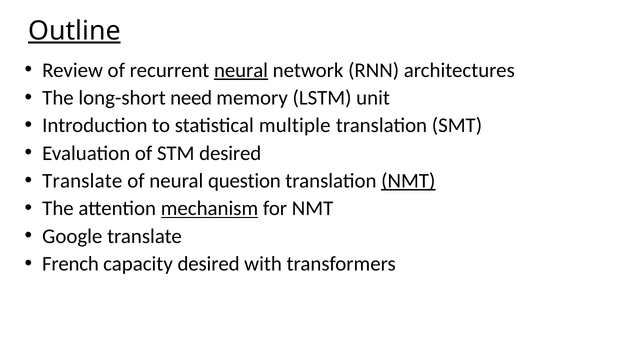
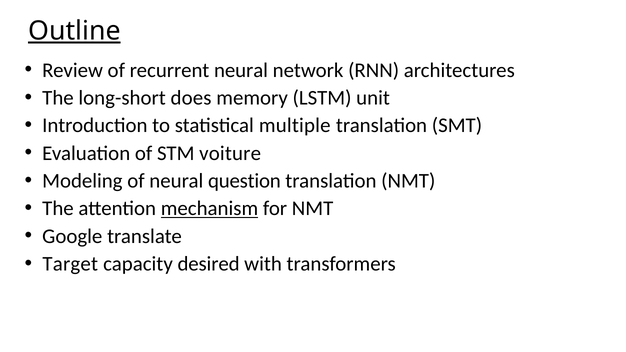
neural underline: present -> none (241, 70)
need: need -> does (191, 98)
STM desired: desired -> voiture (230, 153)
Translate: Translate -> Modeling (82, 181)
NMT underline: present -> none (408, 181)
French: French -> Target (70, 264)
